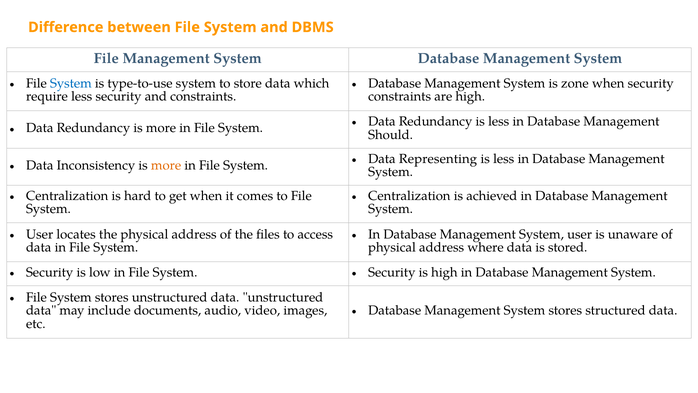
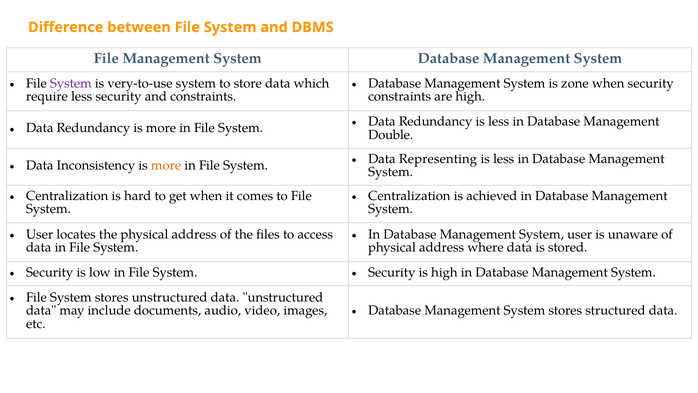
System colour: blue -> purple (71, 83)
type-to-use: type-to-use -> very-to-use (140, 83)
Should: Should -> Double (391, 135)
